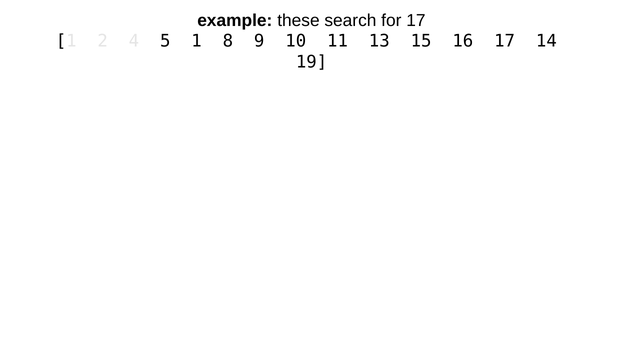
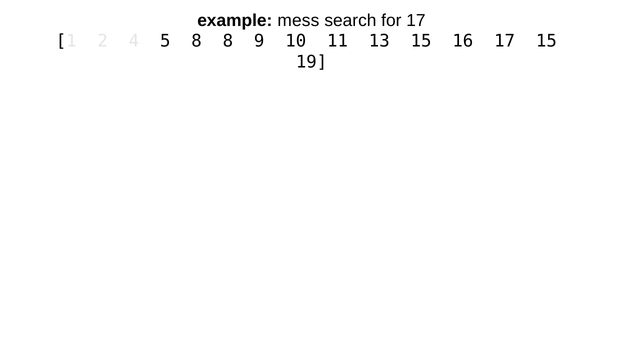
these: these -> mess (298, 21)
5 1: 1 -> 8 (196, 41)
17 14: 14 -> 15 (546, 41)
